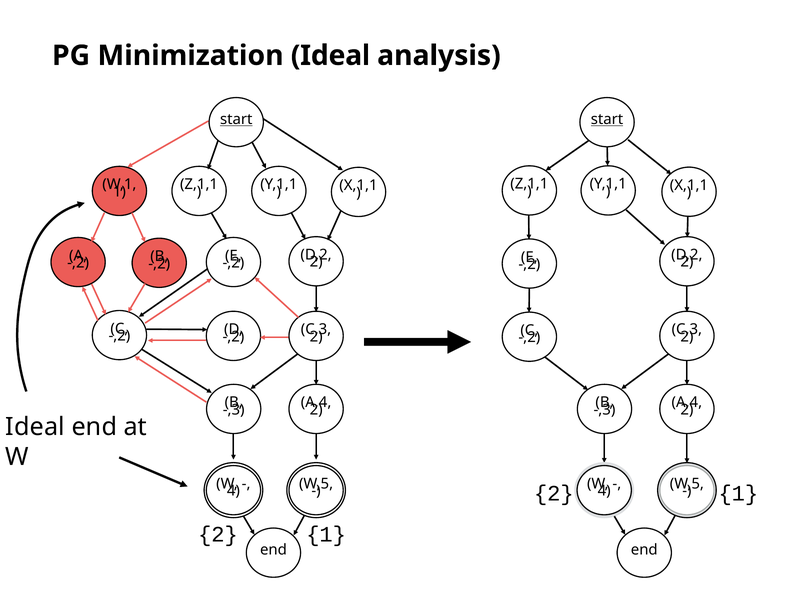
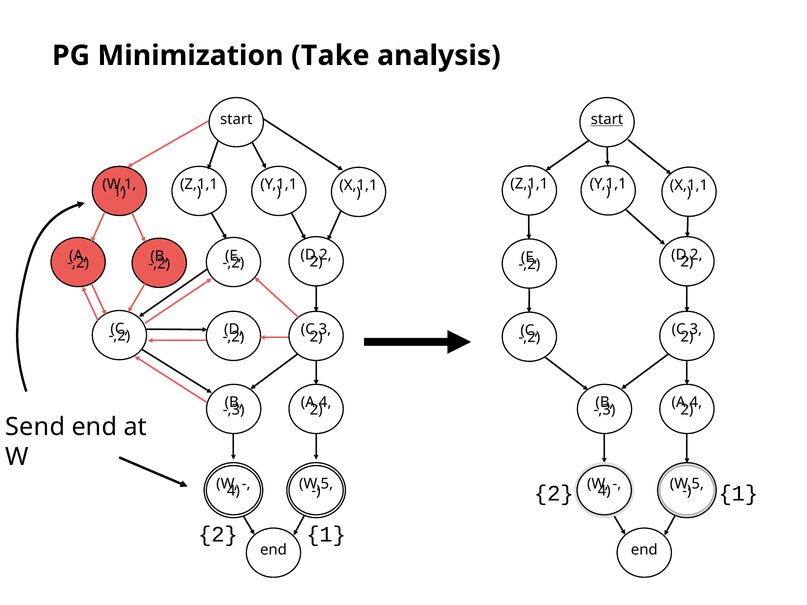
Minimization Ideal: Ideal -> Take (330, 56)
start underline: present -> none (236, 119)
Ideal: Ideal -> Send (35, 427)
